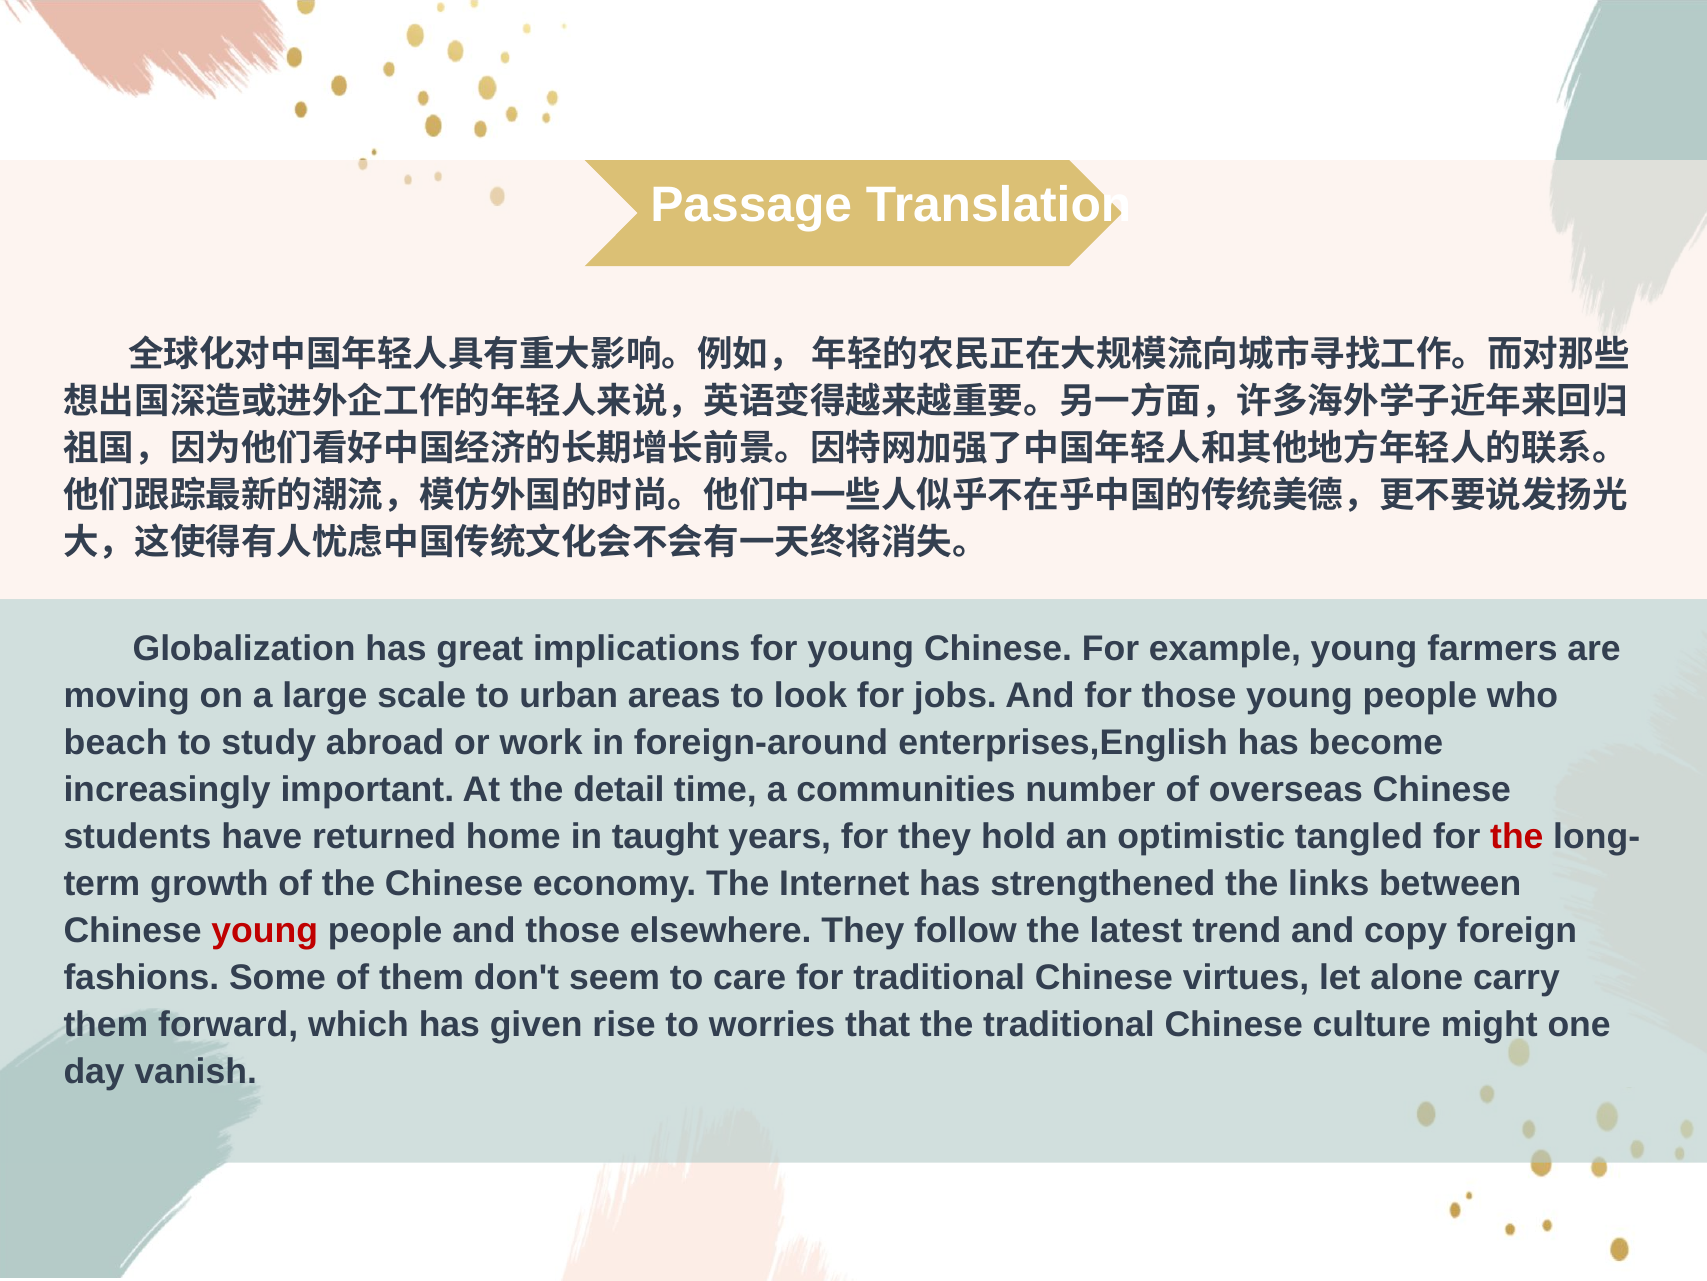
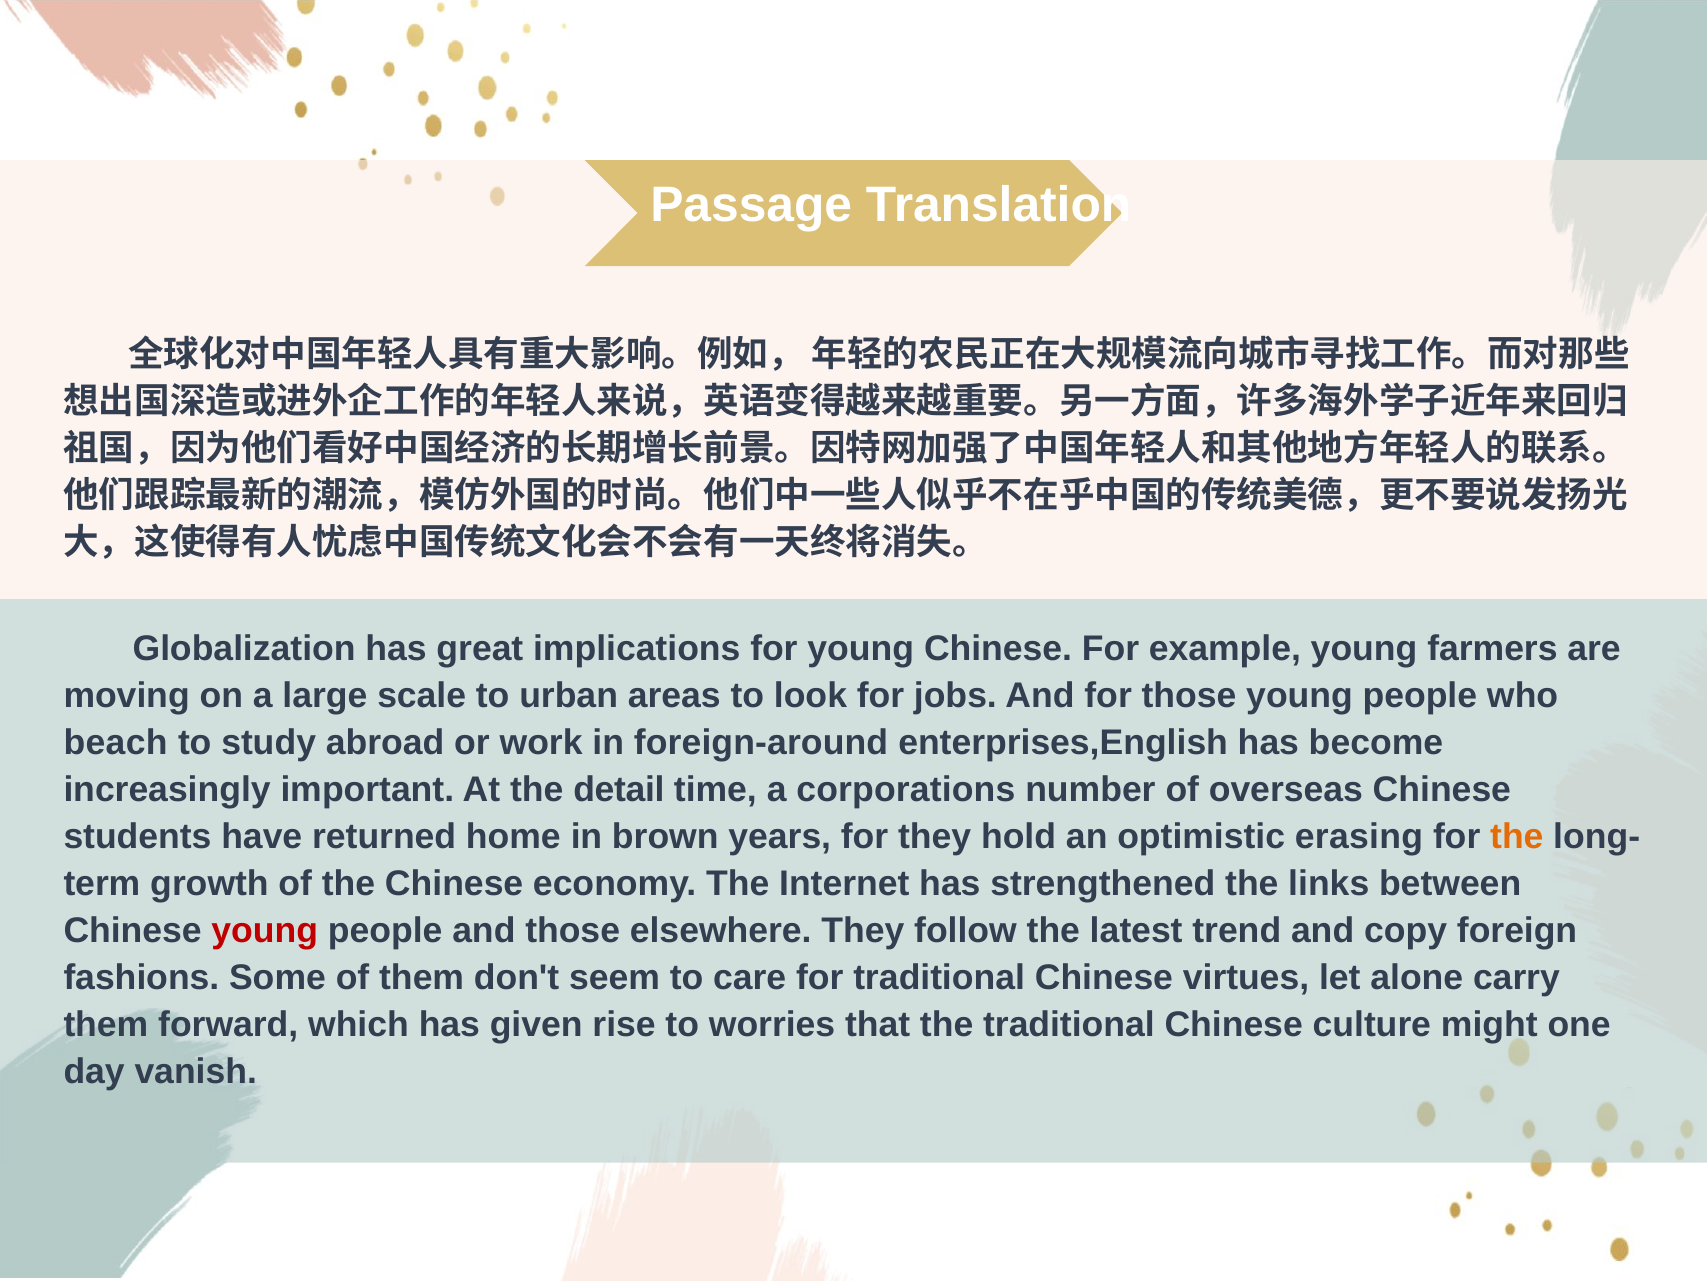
communities: communities -> corporations (906, 789)
taught: taught -> brown (665, 836)
tangled: tangled -> erasing (1359, 836)
the colour: red -> orange (1517, 836)
